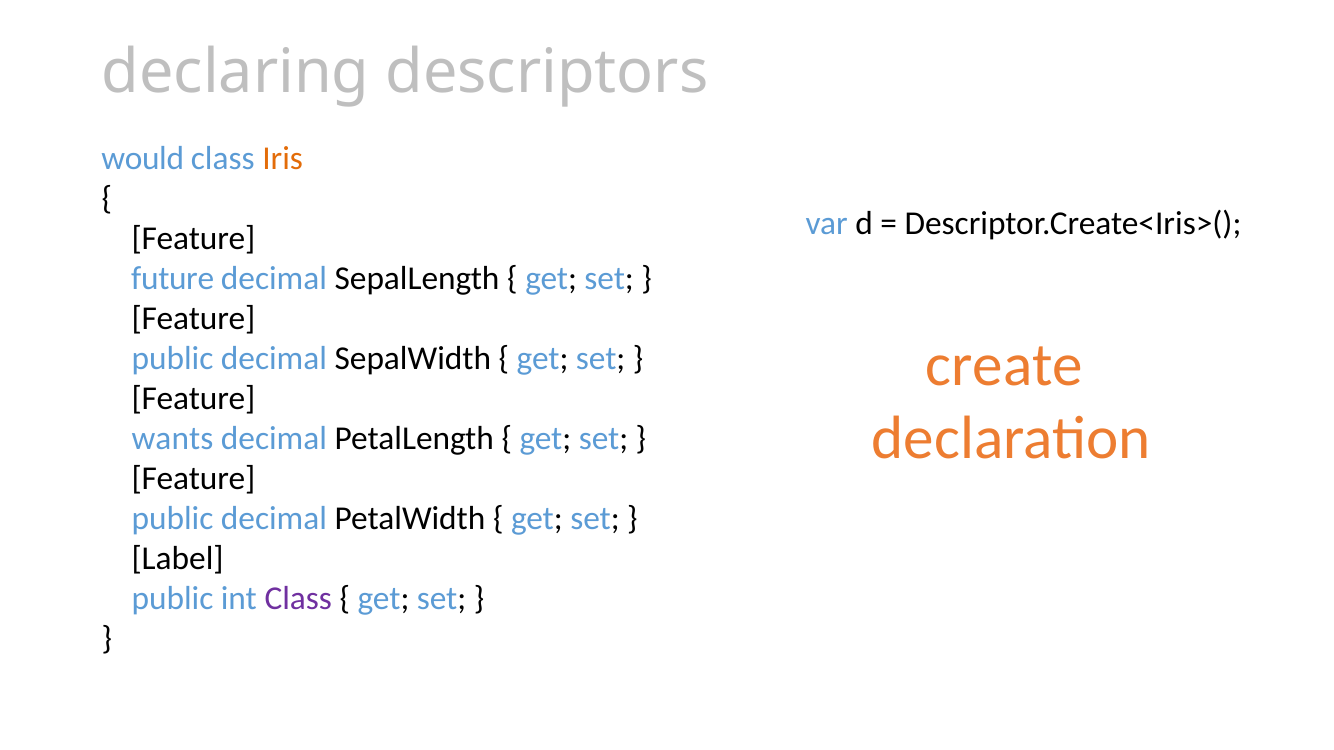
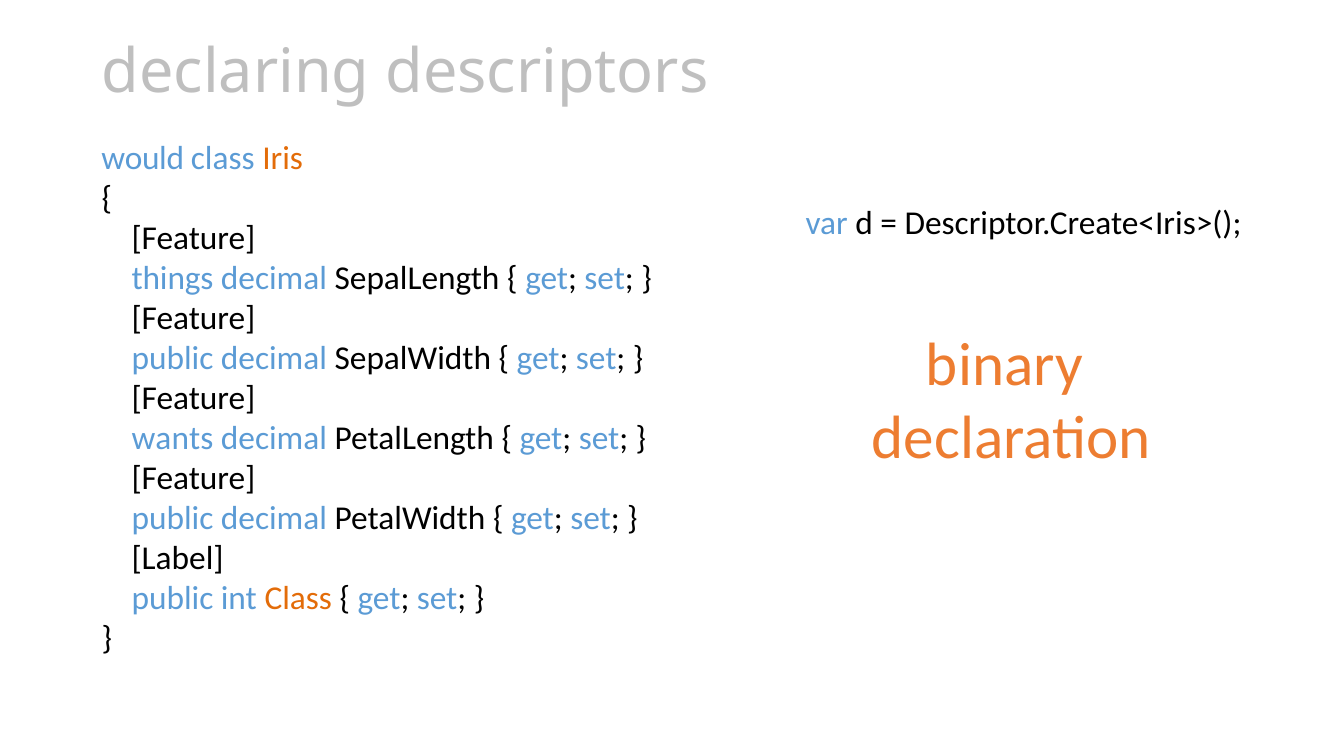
future: future -> things (173, 278)
create: create -> binary (1004, 365)
Class colour: purple -> orange (298, 598)
